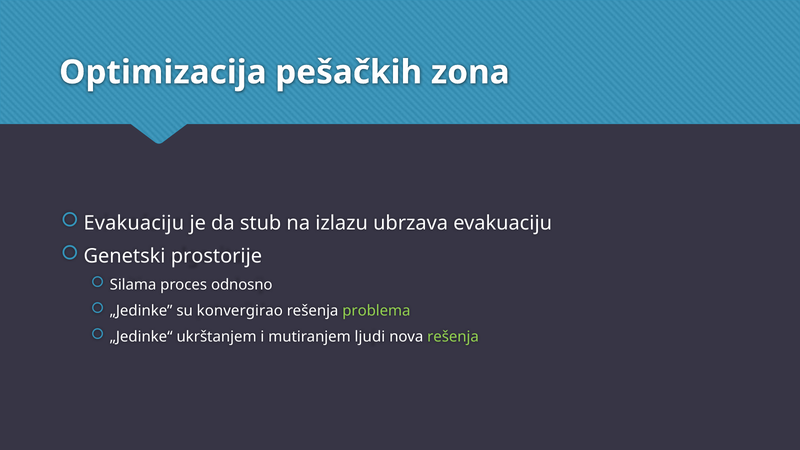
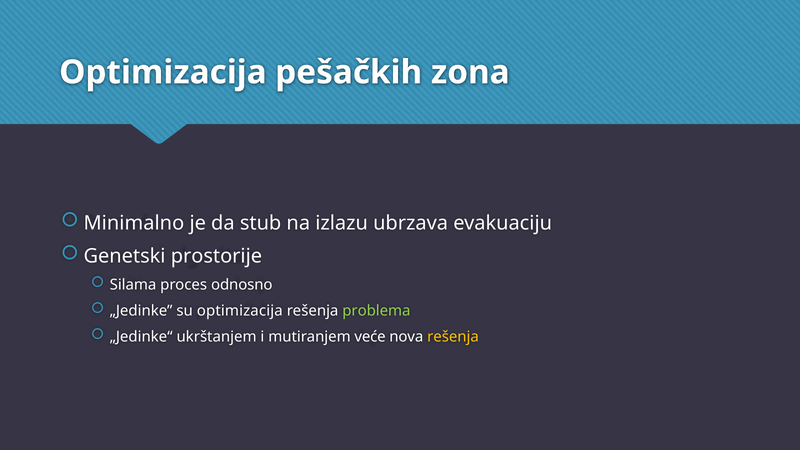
Evakuaciju: Evakuaciju -> Minimalno (134, 223)
su konvergirao: konvergirao -> optimizacija (240, 311)
ljudi: ljudi -> veće (370, 337)
rešenja colour: light green -> yellow (453, 337)
